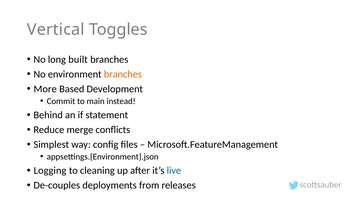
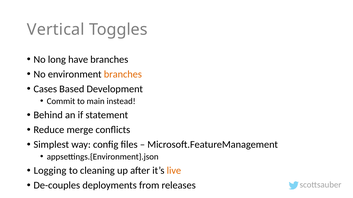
built: built -> have (78, 60)
More: More -> Cases (45, 89)
live colour: blue -> orange (174, 171)
